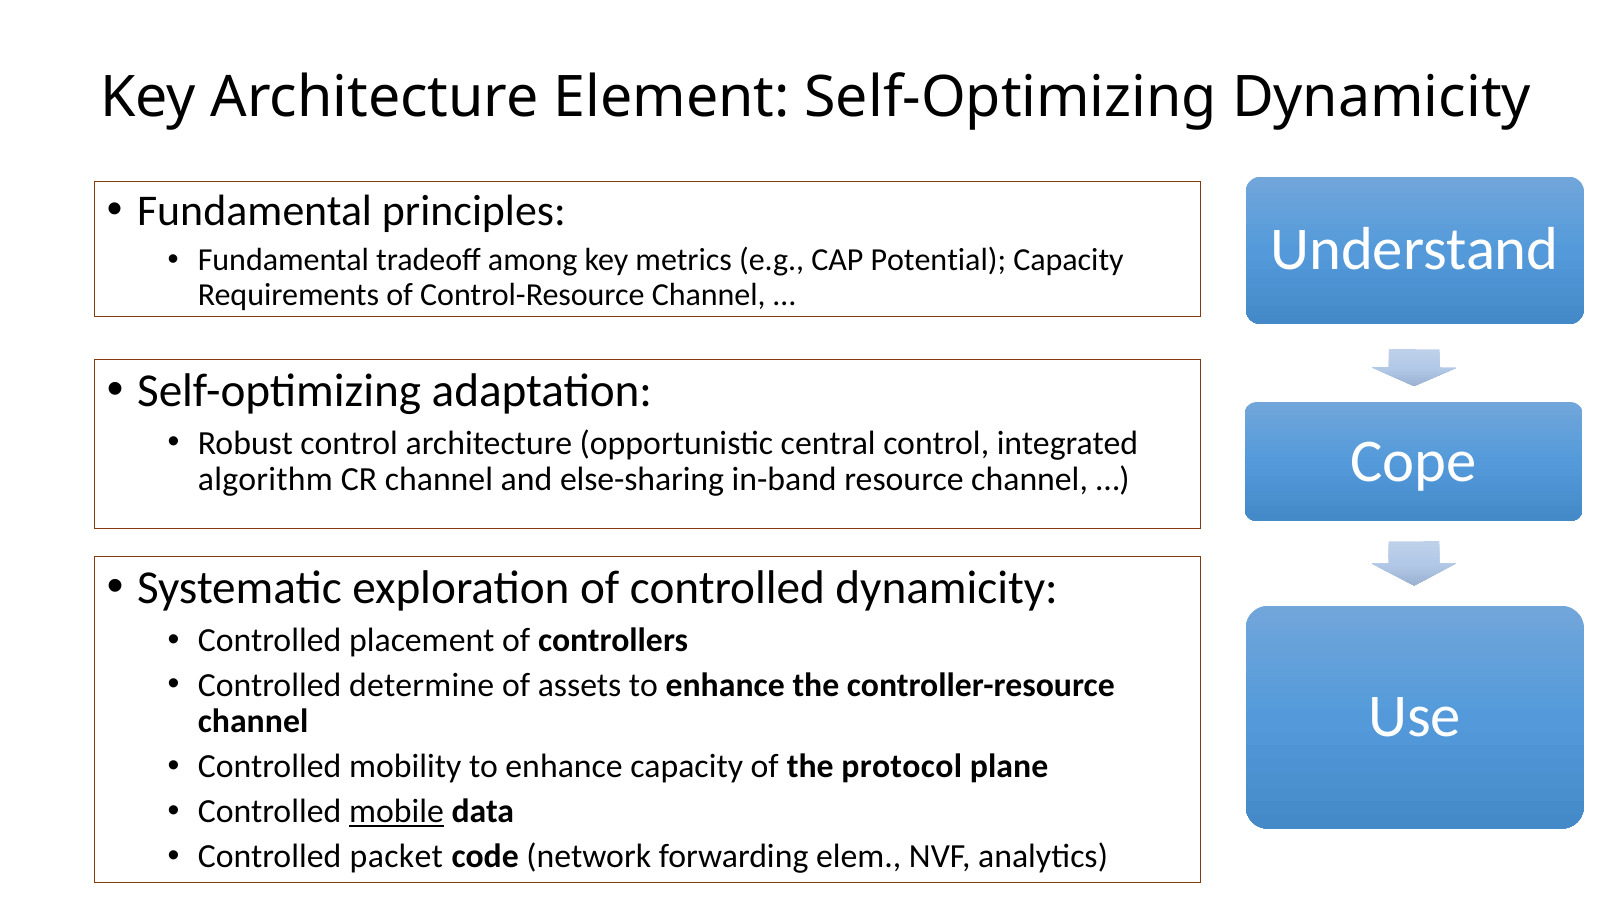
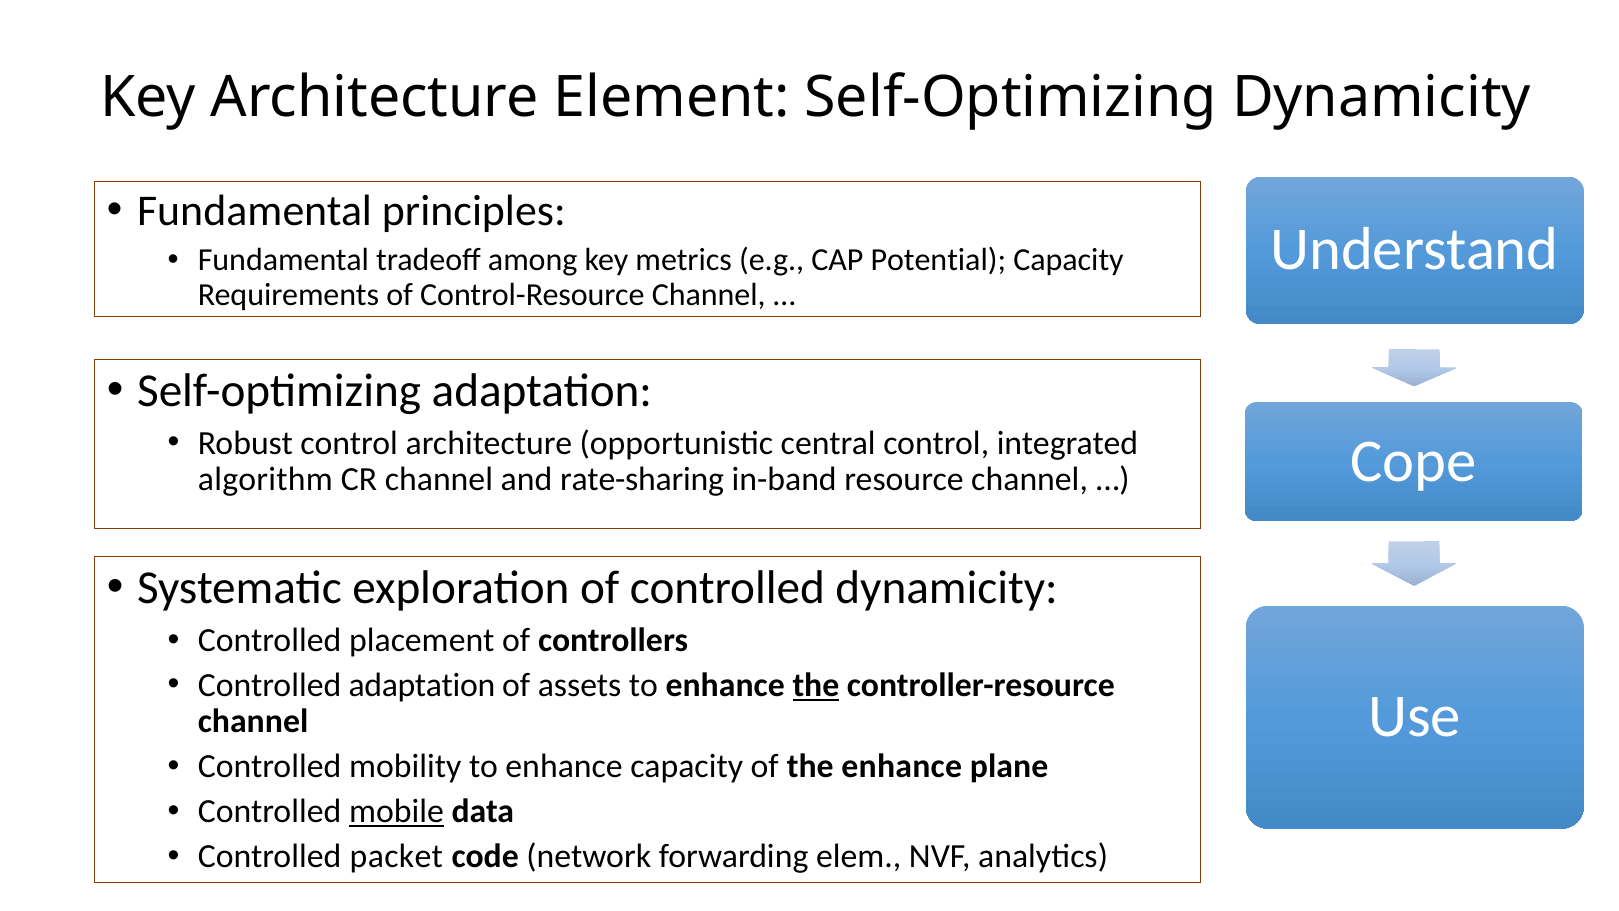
else-sharing: else-sharing -> rate-sharing (642, 479)
Controlled determine: determine -> adaptation (422, 685)
the underline: none -> present (816, 685)
the protocol: protocol -> enhance (902, 766)
